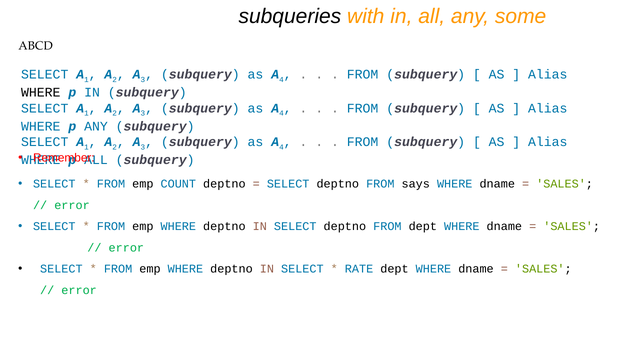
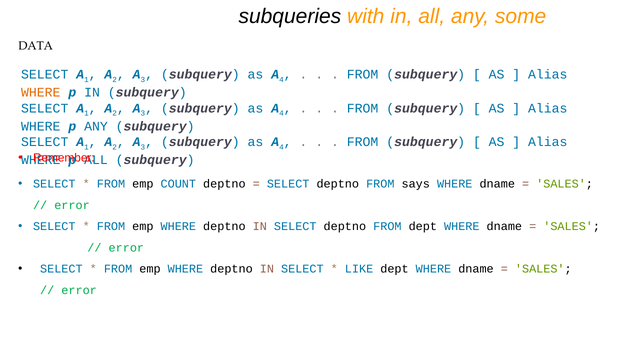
ABCD: ABCD -> DATA (36, 46)
WHERE colour: black -> orange (41, 93)
RATE: RATE -> LIKE (359, 269)
